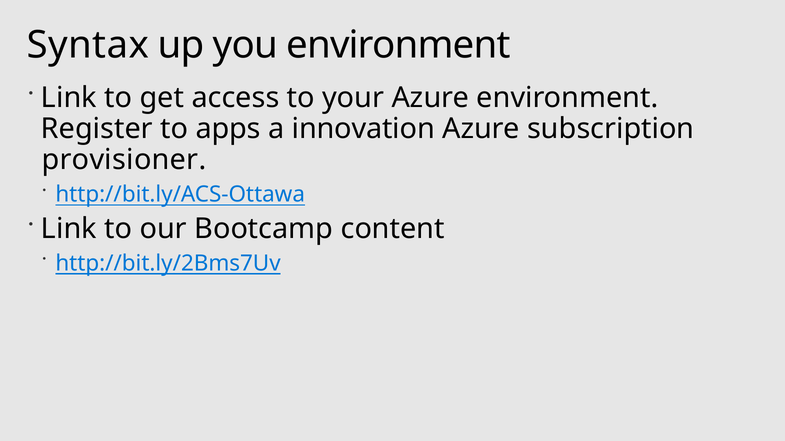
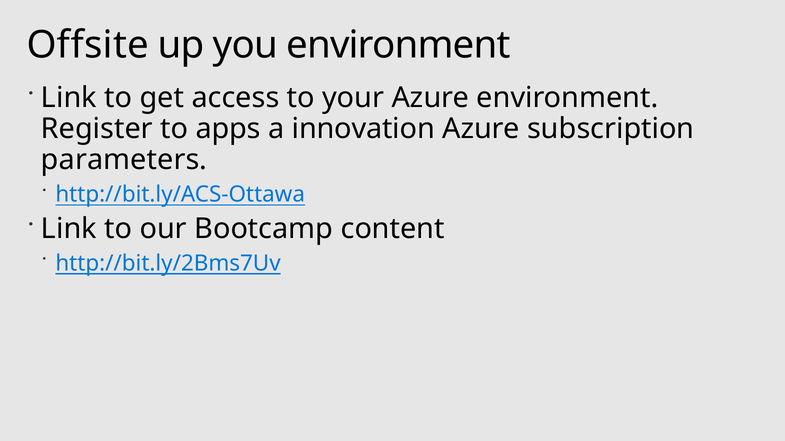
Syntax: Syntax -> Offsite (88, 45)
provisioner: provisioner -> parameters (124, 160)
